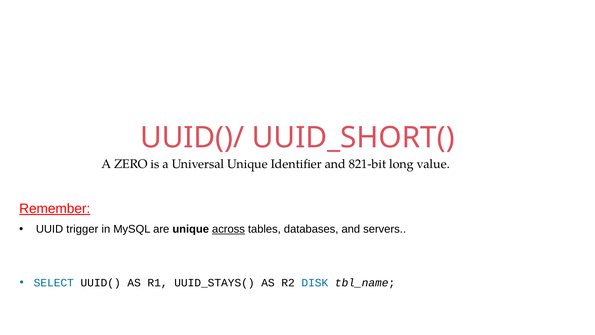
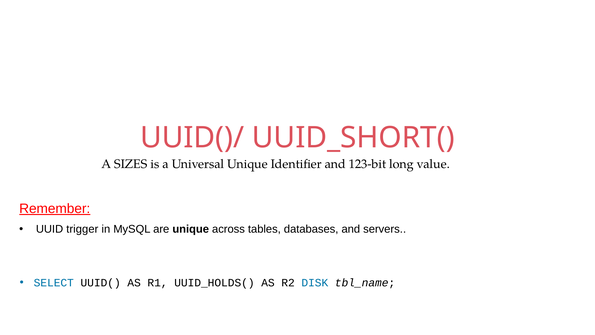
ZERO: ZERO -> SIZES (131, 164)
821-bit: 821-bit -> 123-bit (367, 164)
across underline: present -> none (228, 229)
UUID_STAYS(: UUID_STAYS( -> UUID_HOLDS( (214, 282)
